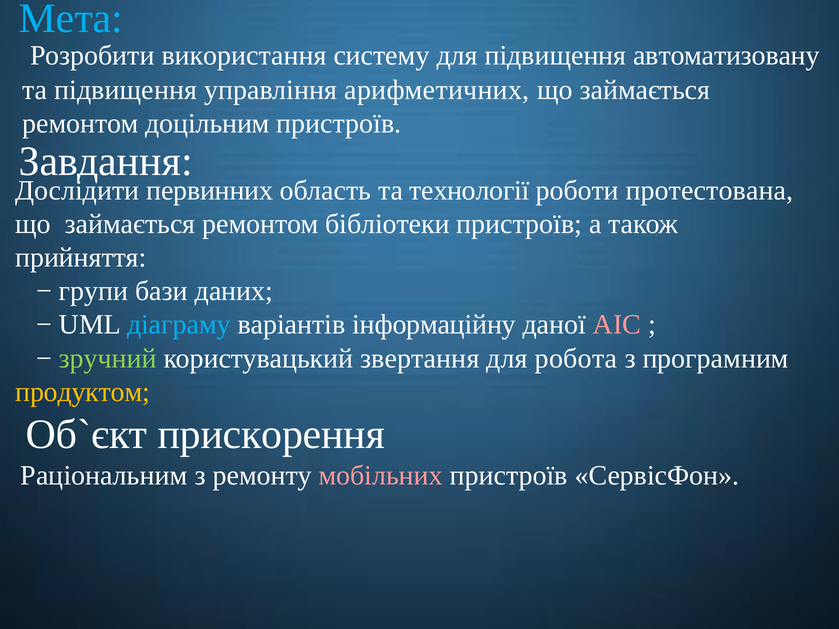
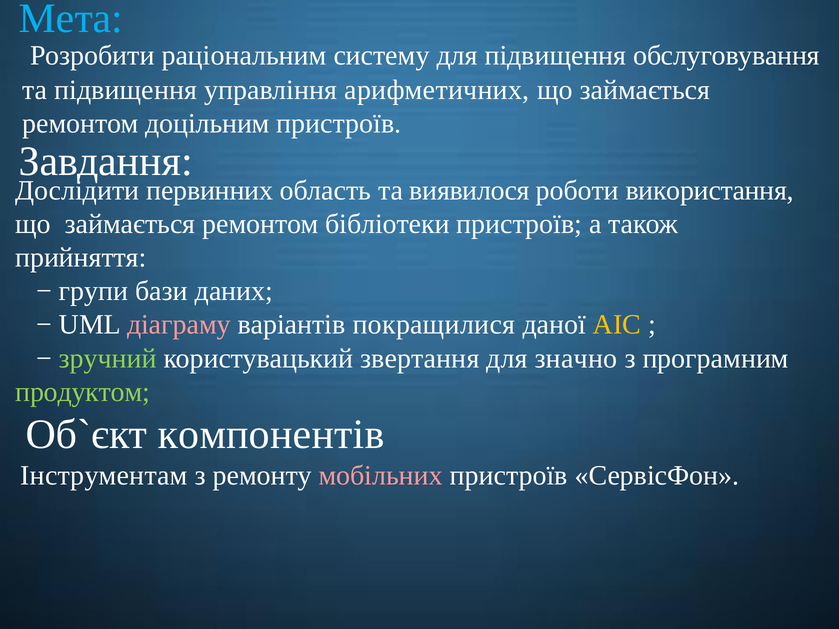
використання: використання -> раціональним (244, 55)
автоматизовану: автоматизовану -> обслуговування (726, 55)
технології: технології -> виявилося (469, 191)
протестована: протестована -> використання (710, 191)
діаграму colour: light blue -> pink (179, 325)
інформаційну: інформаційну -> покращилися (434, 325)
АІС colour: pink -> yellow (617, 325)
робота: робота -> значно (576, 358)
продуктом colour: yellow -> light green (83, 392)
прискорення: прискорення -> компонентів (271, 434)
Раціональним: Раціональним -> Інструментам (104, 476)
